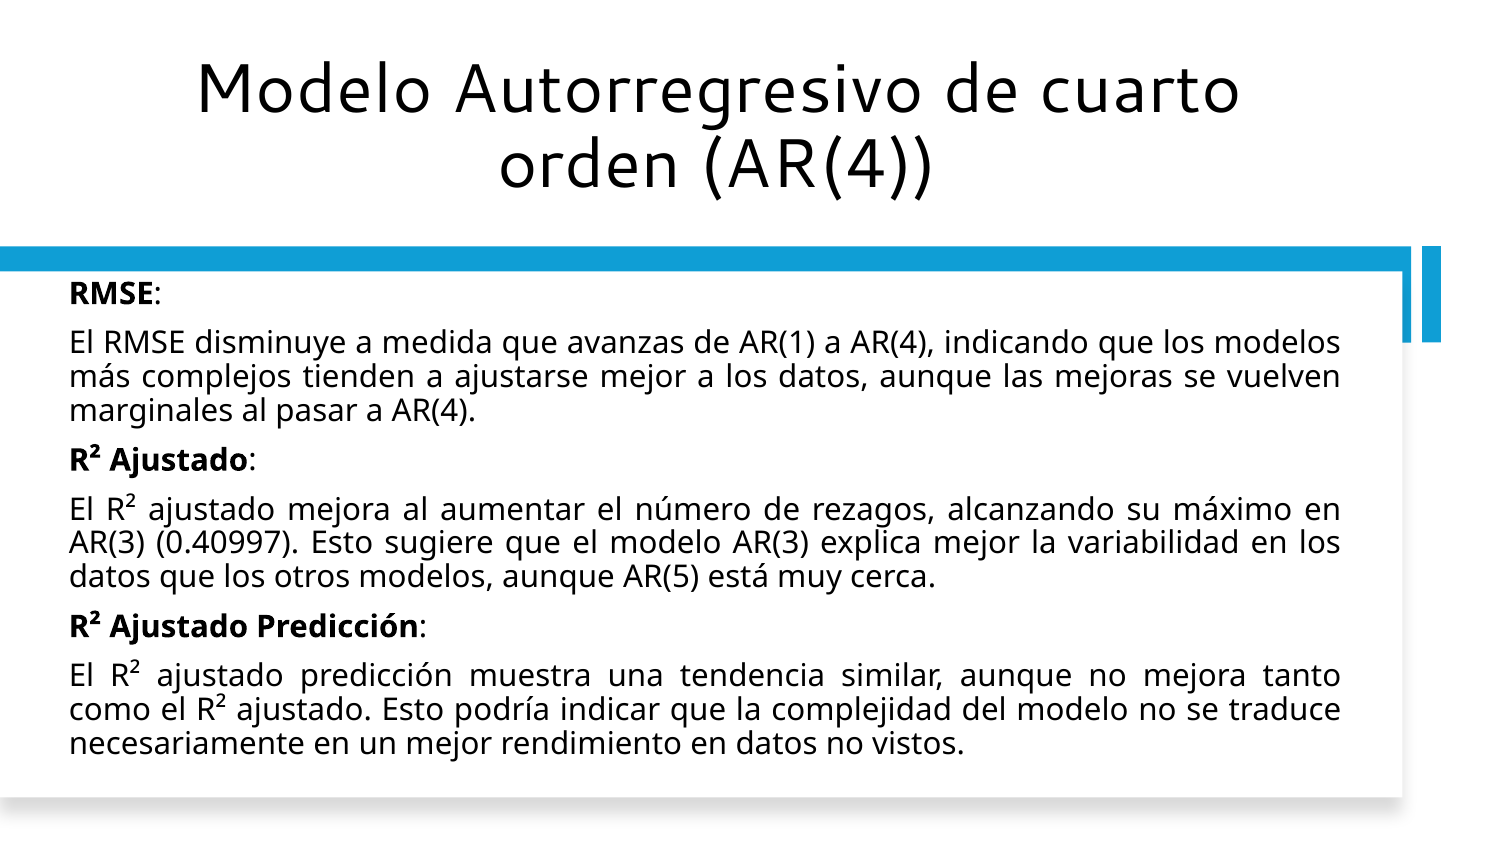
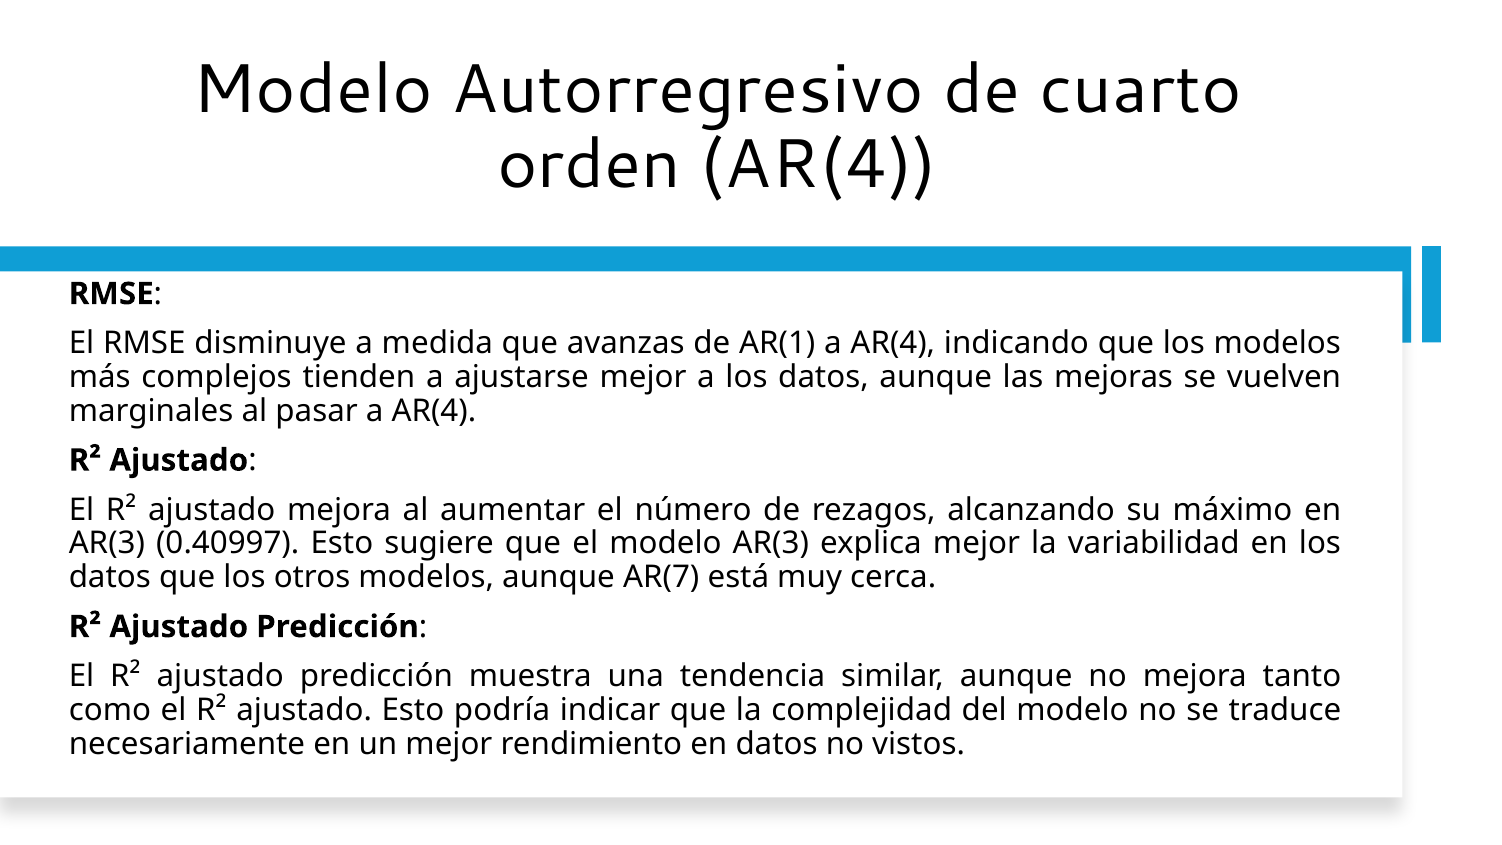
AR(5: AR(5 -> AR(7 (661, 577)
